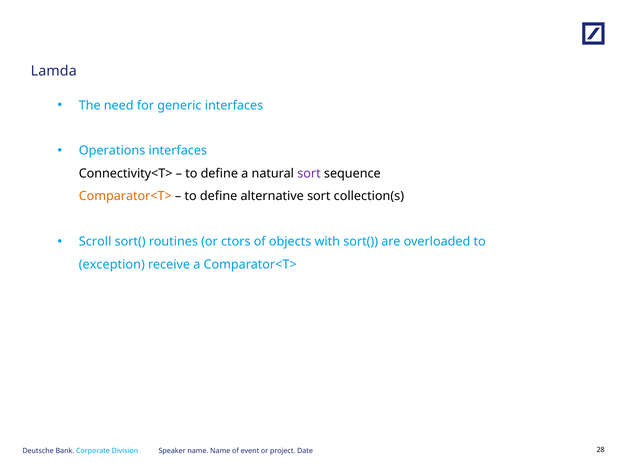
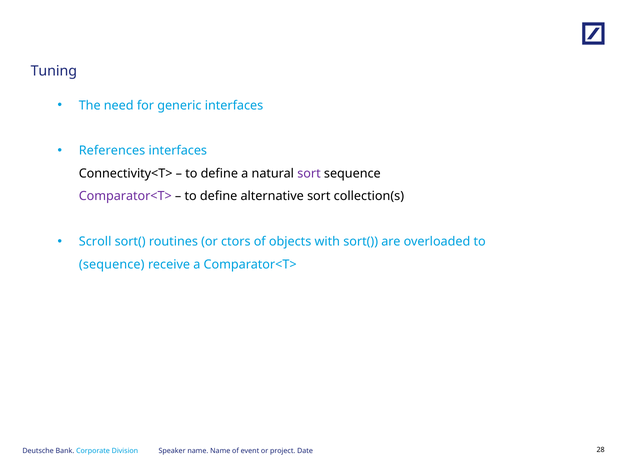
Lamda: Lamda -> Tuning (54, 71)
Operations: Operations -> References (112, 151)
Comparator<T> colour: orange -> purple (125, 196)
exception: exception -> sequence (112, 264)
